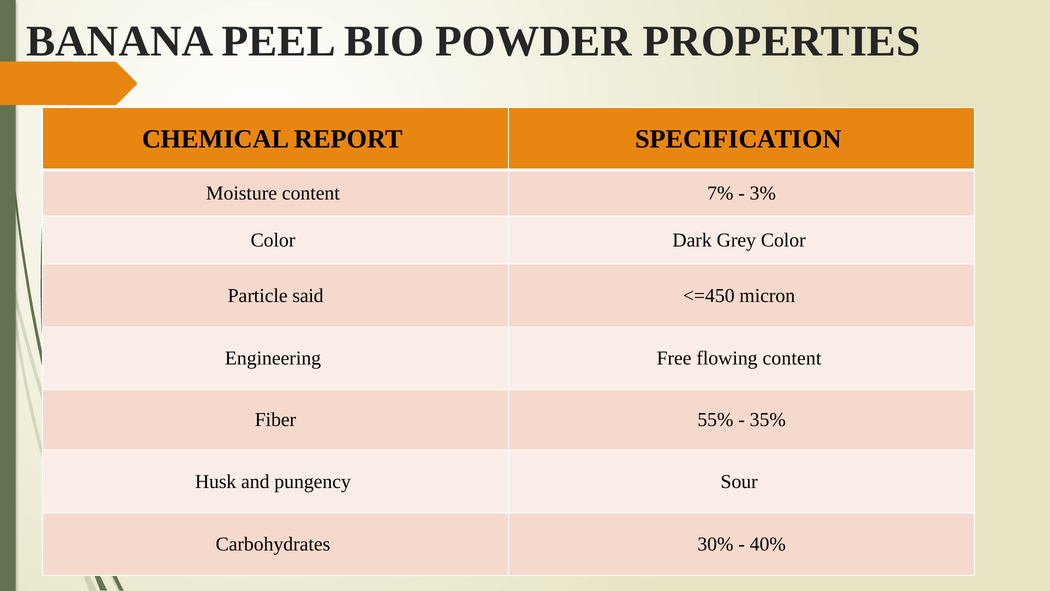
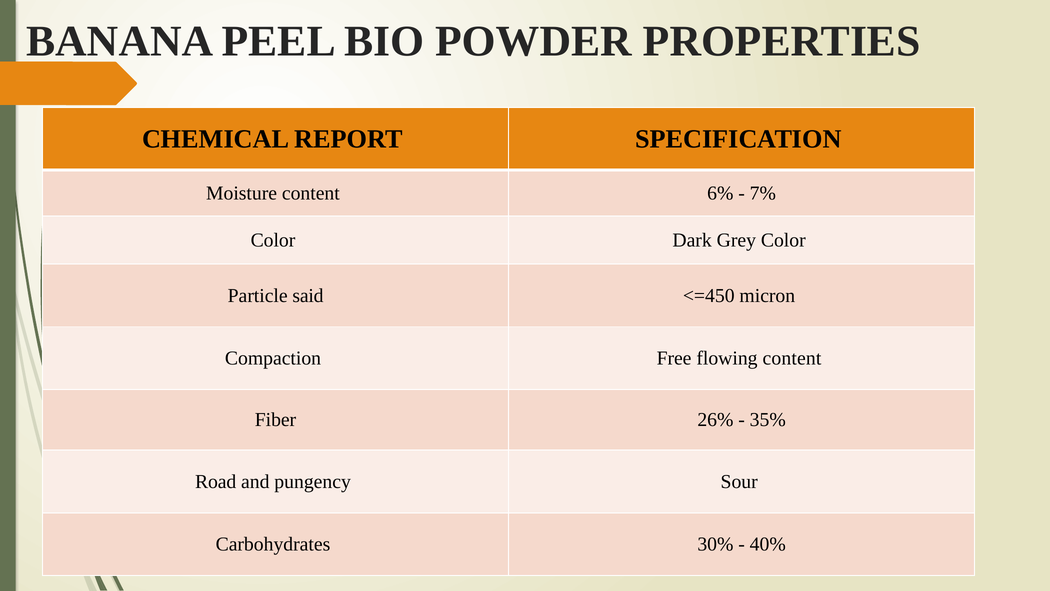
7%: 7% -> 6% (720, 193)
3%: 3% -> 7% (763, 193)
Engineering: Engineering -> Compaction (273, 358)
55%: 55% -> 26% (715, 420)
Husk: Husk -> Road (216, 481)
